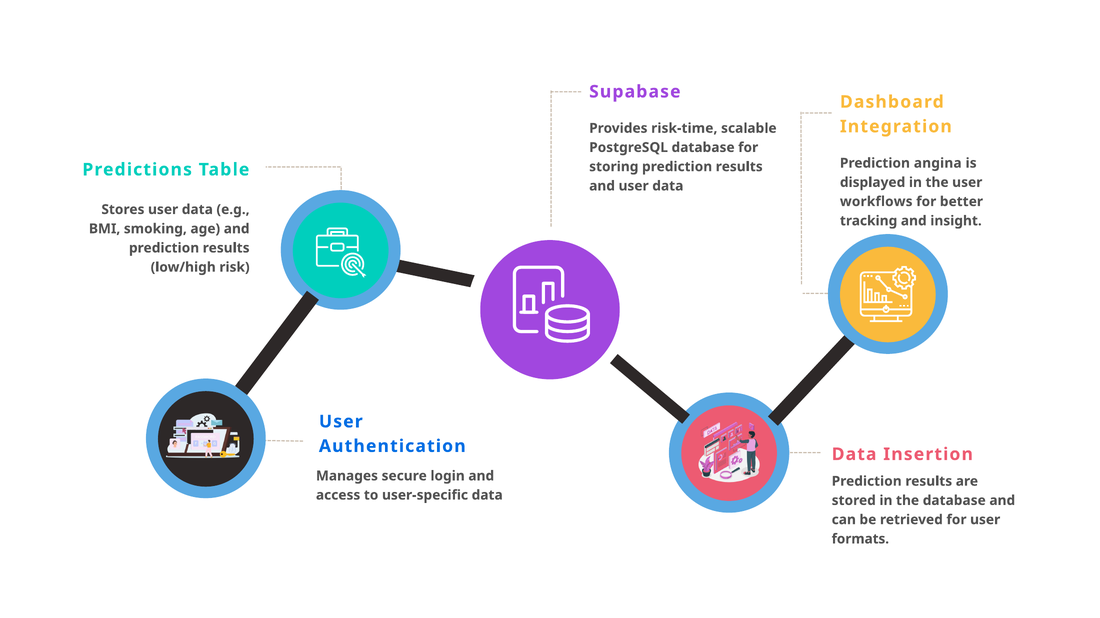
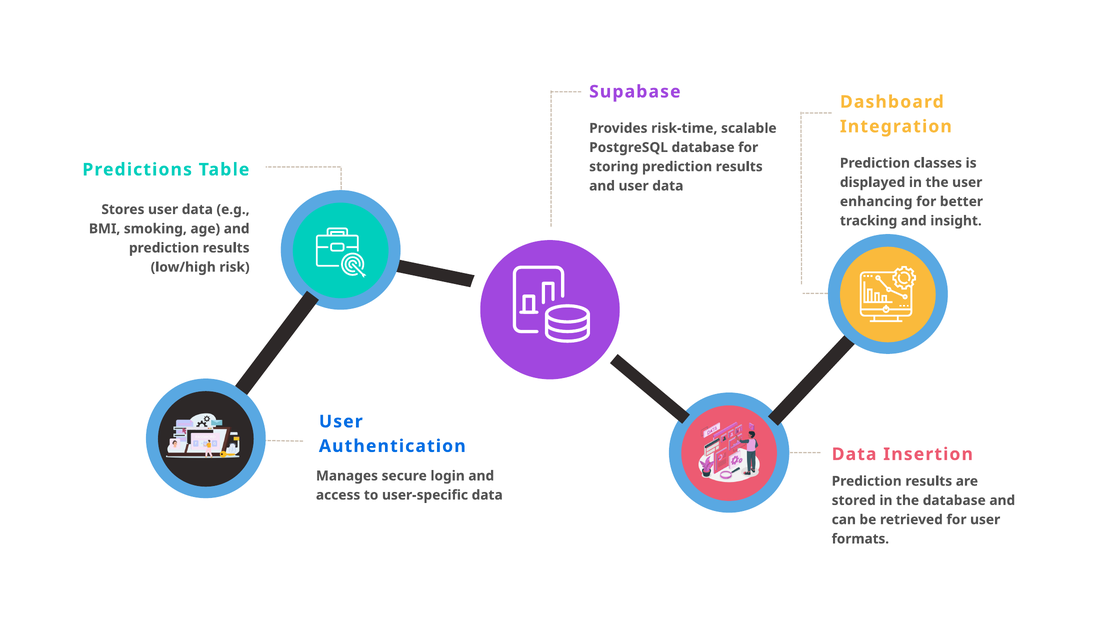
angina: angina -> classes (938, 163)
workflows: workflows -> enhancing (876, 202)
